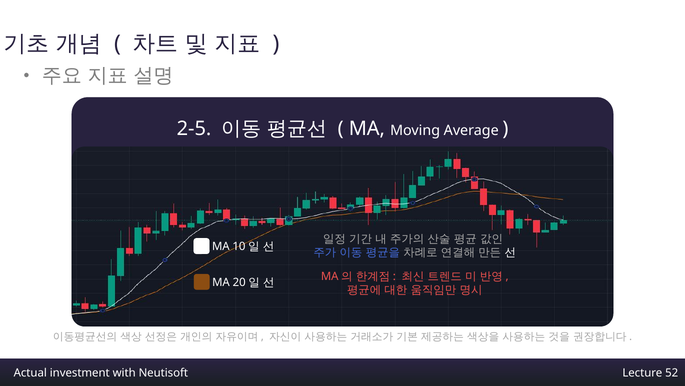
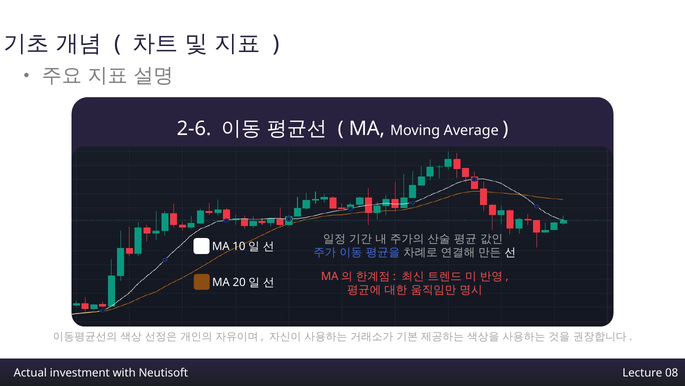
2-5: 2-5 -> 2-6 (194, 128)
52: 52 -> 08 (672, 372)
